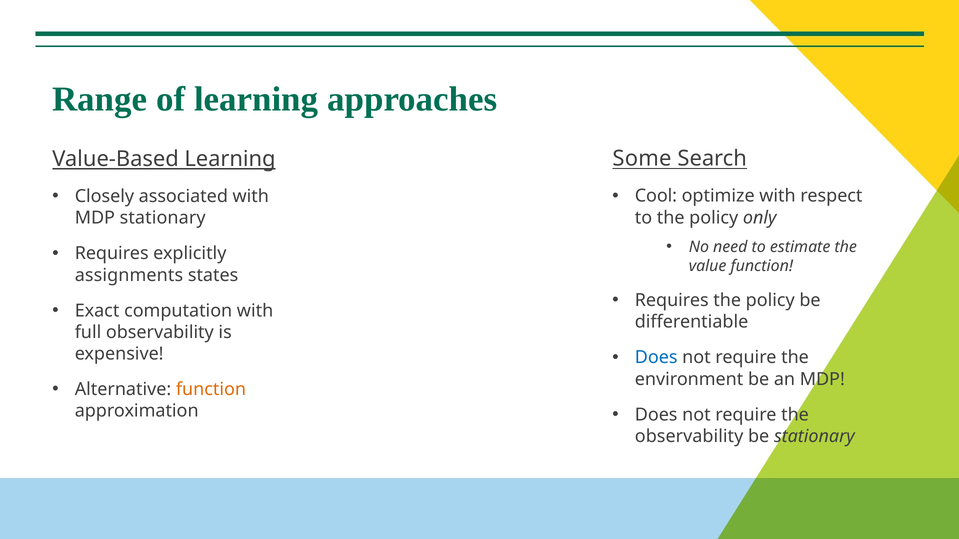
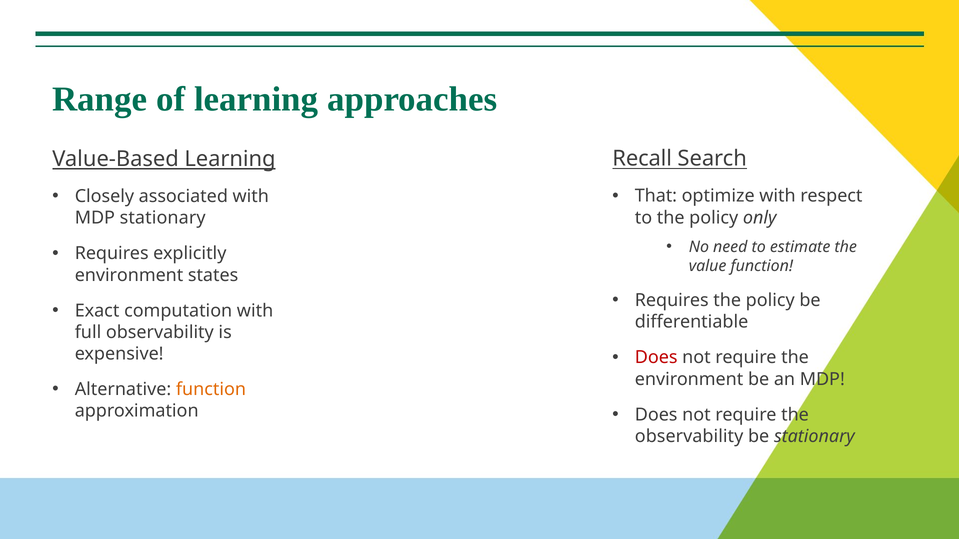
Some: Some -> Recall (642, 159)
Cool: Cool -> That (656, 196)
assignments: assignments -> environment (129, 275)
Does colour: blue -> red (656, 358)
